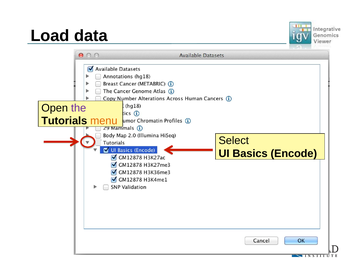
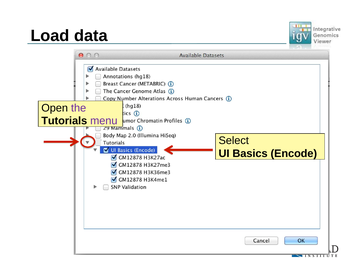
menu colour: orange -> purple (104, 121)
